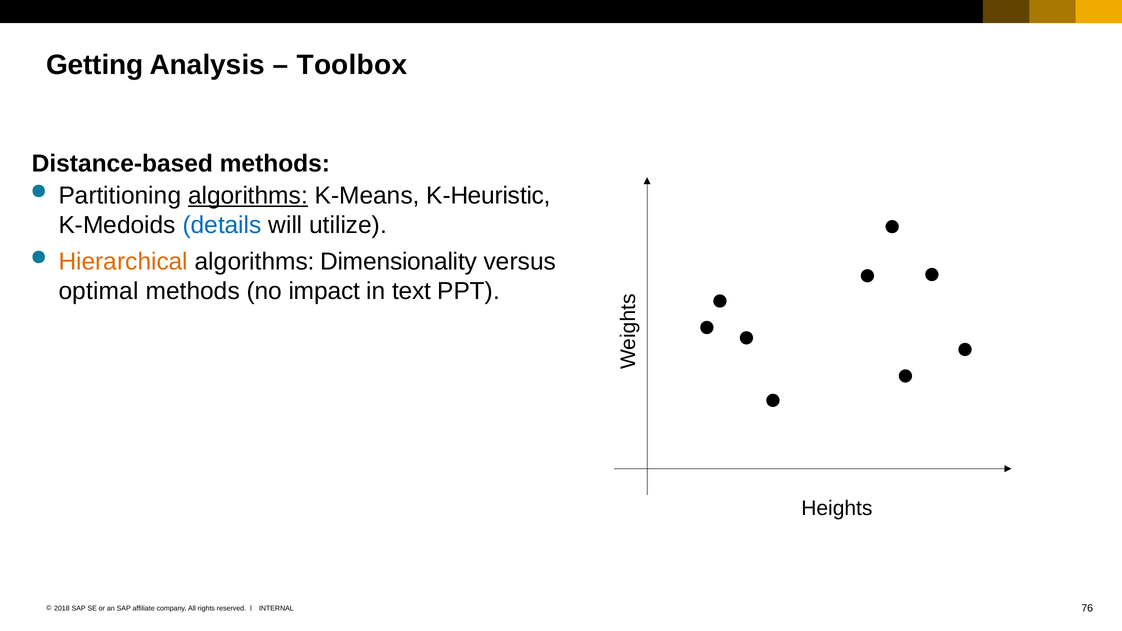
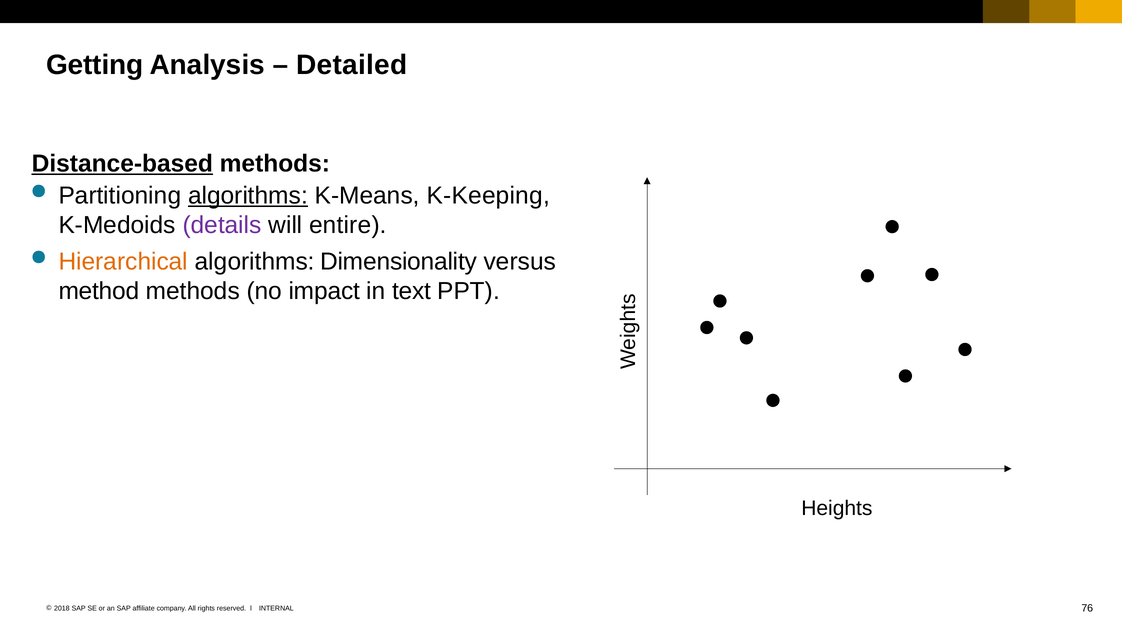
Toolbox: Toolbox -> Detailed (352, 65)
Distance-based underline: none -> present (122, 164)
K-Heuristic: K-Heuristic -> K-Keeping (488, 196)
details colour: blue -> purple (222, 225)
utilize: utilize -> entire (348, 225)
optimal: optimal -> method (99, 291)
